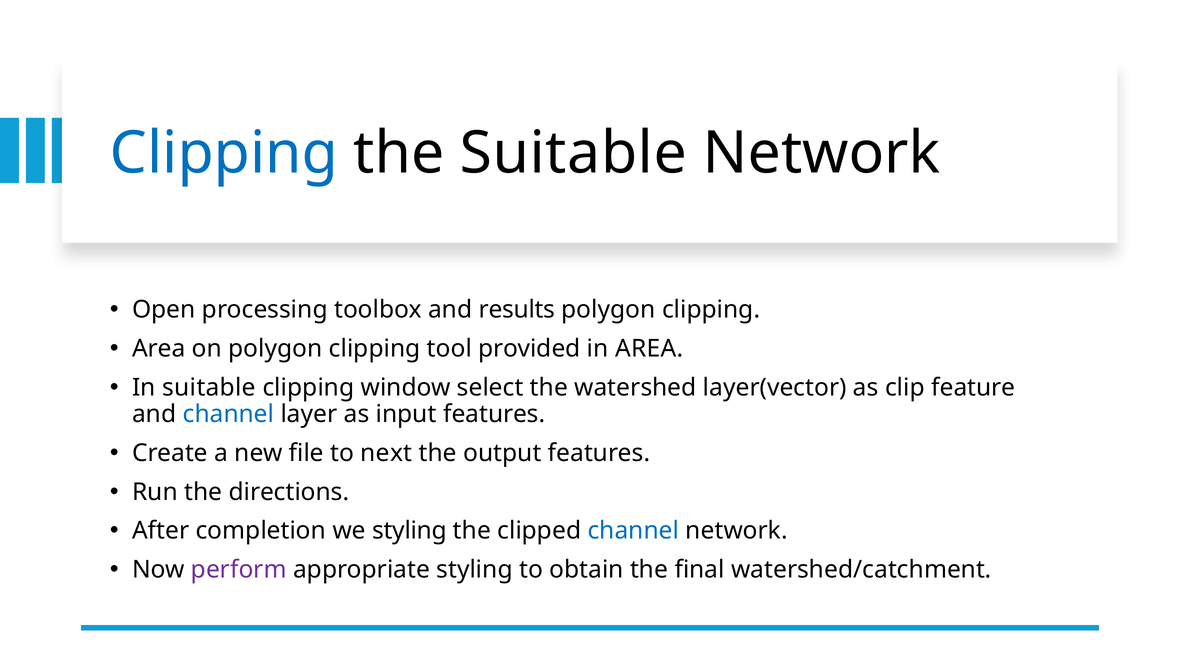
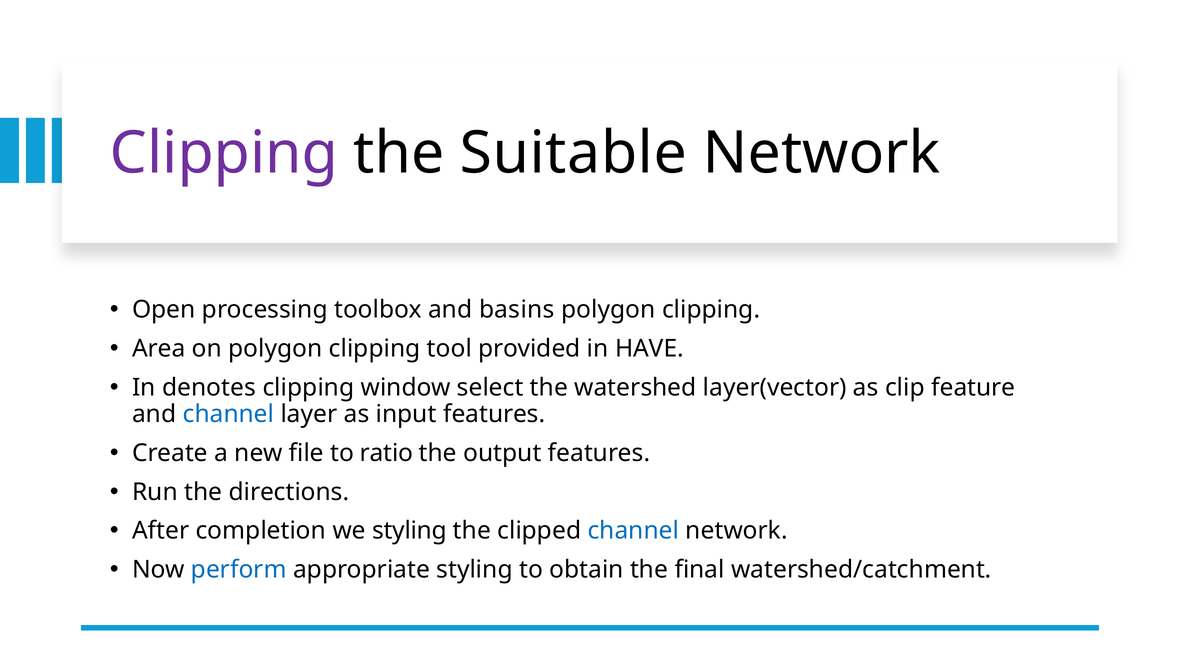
Clipping colour: blue -> purple (224, 153)
results: results -> basins (517, 310)
in AREA: AREA -> HAVE (650, 348)
In suitable: suitable -> denotes (209, 387)
next: next -> ratio (387, 453)
perform colour: purple -> blue (239, 569)
